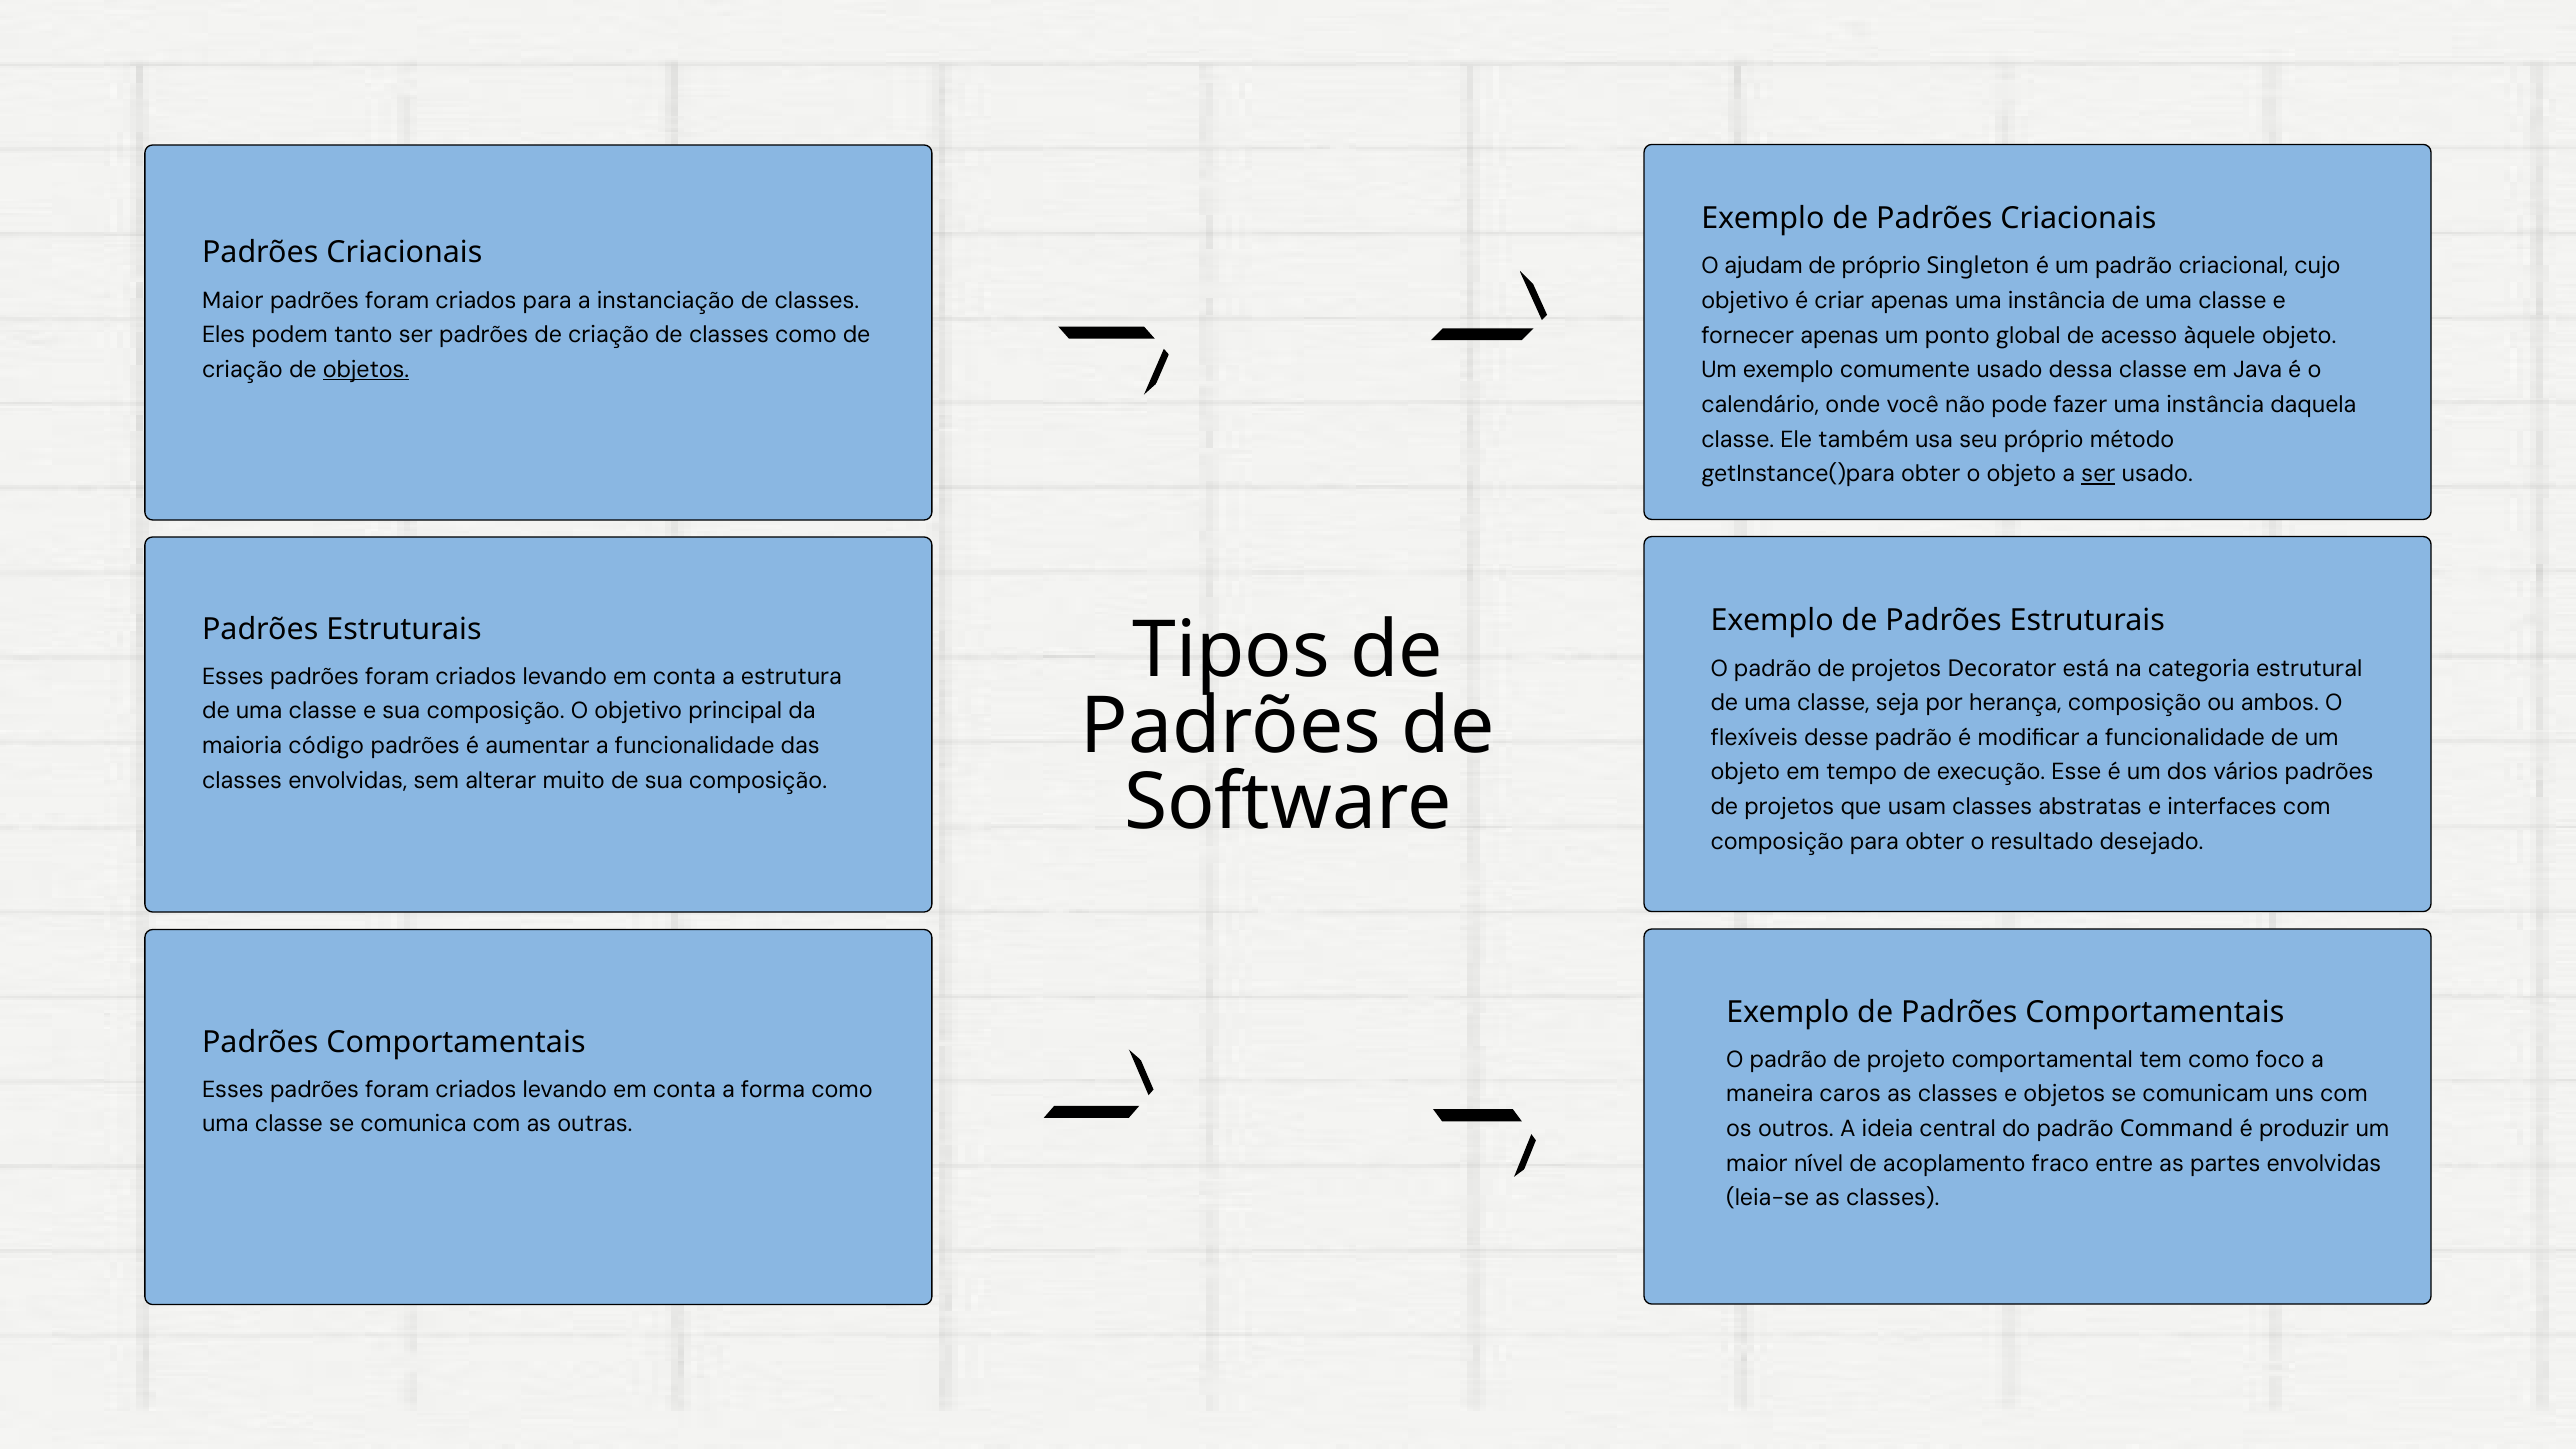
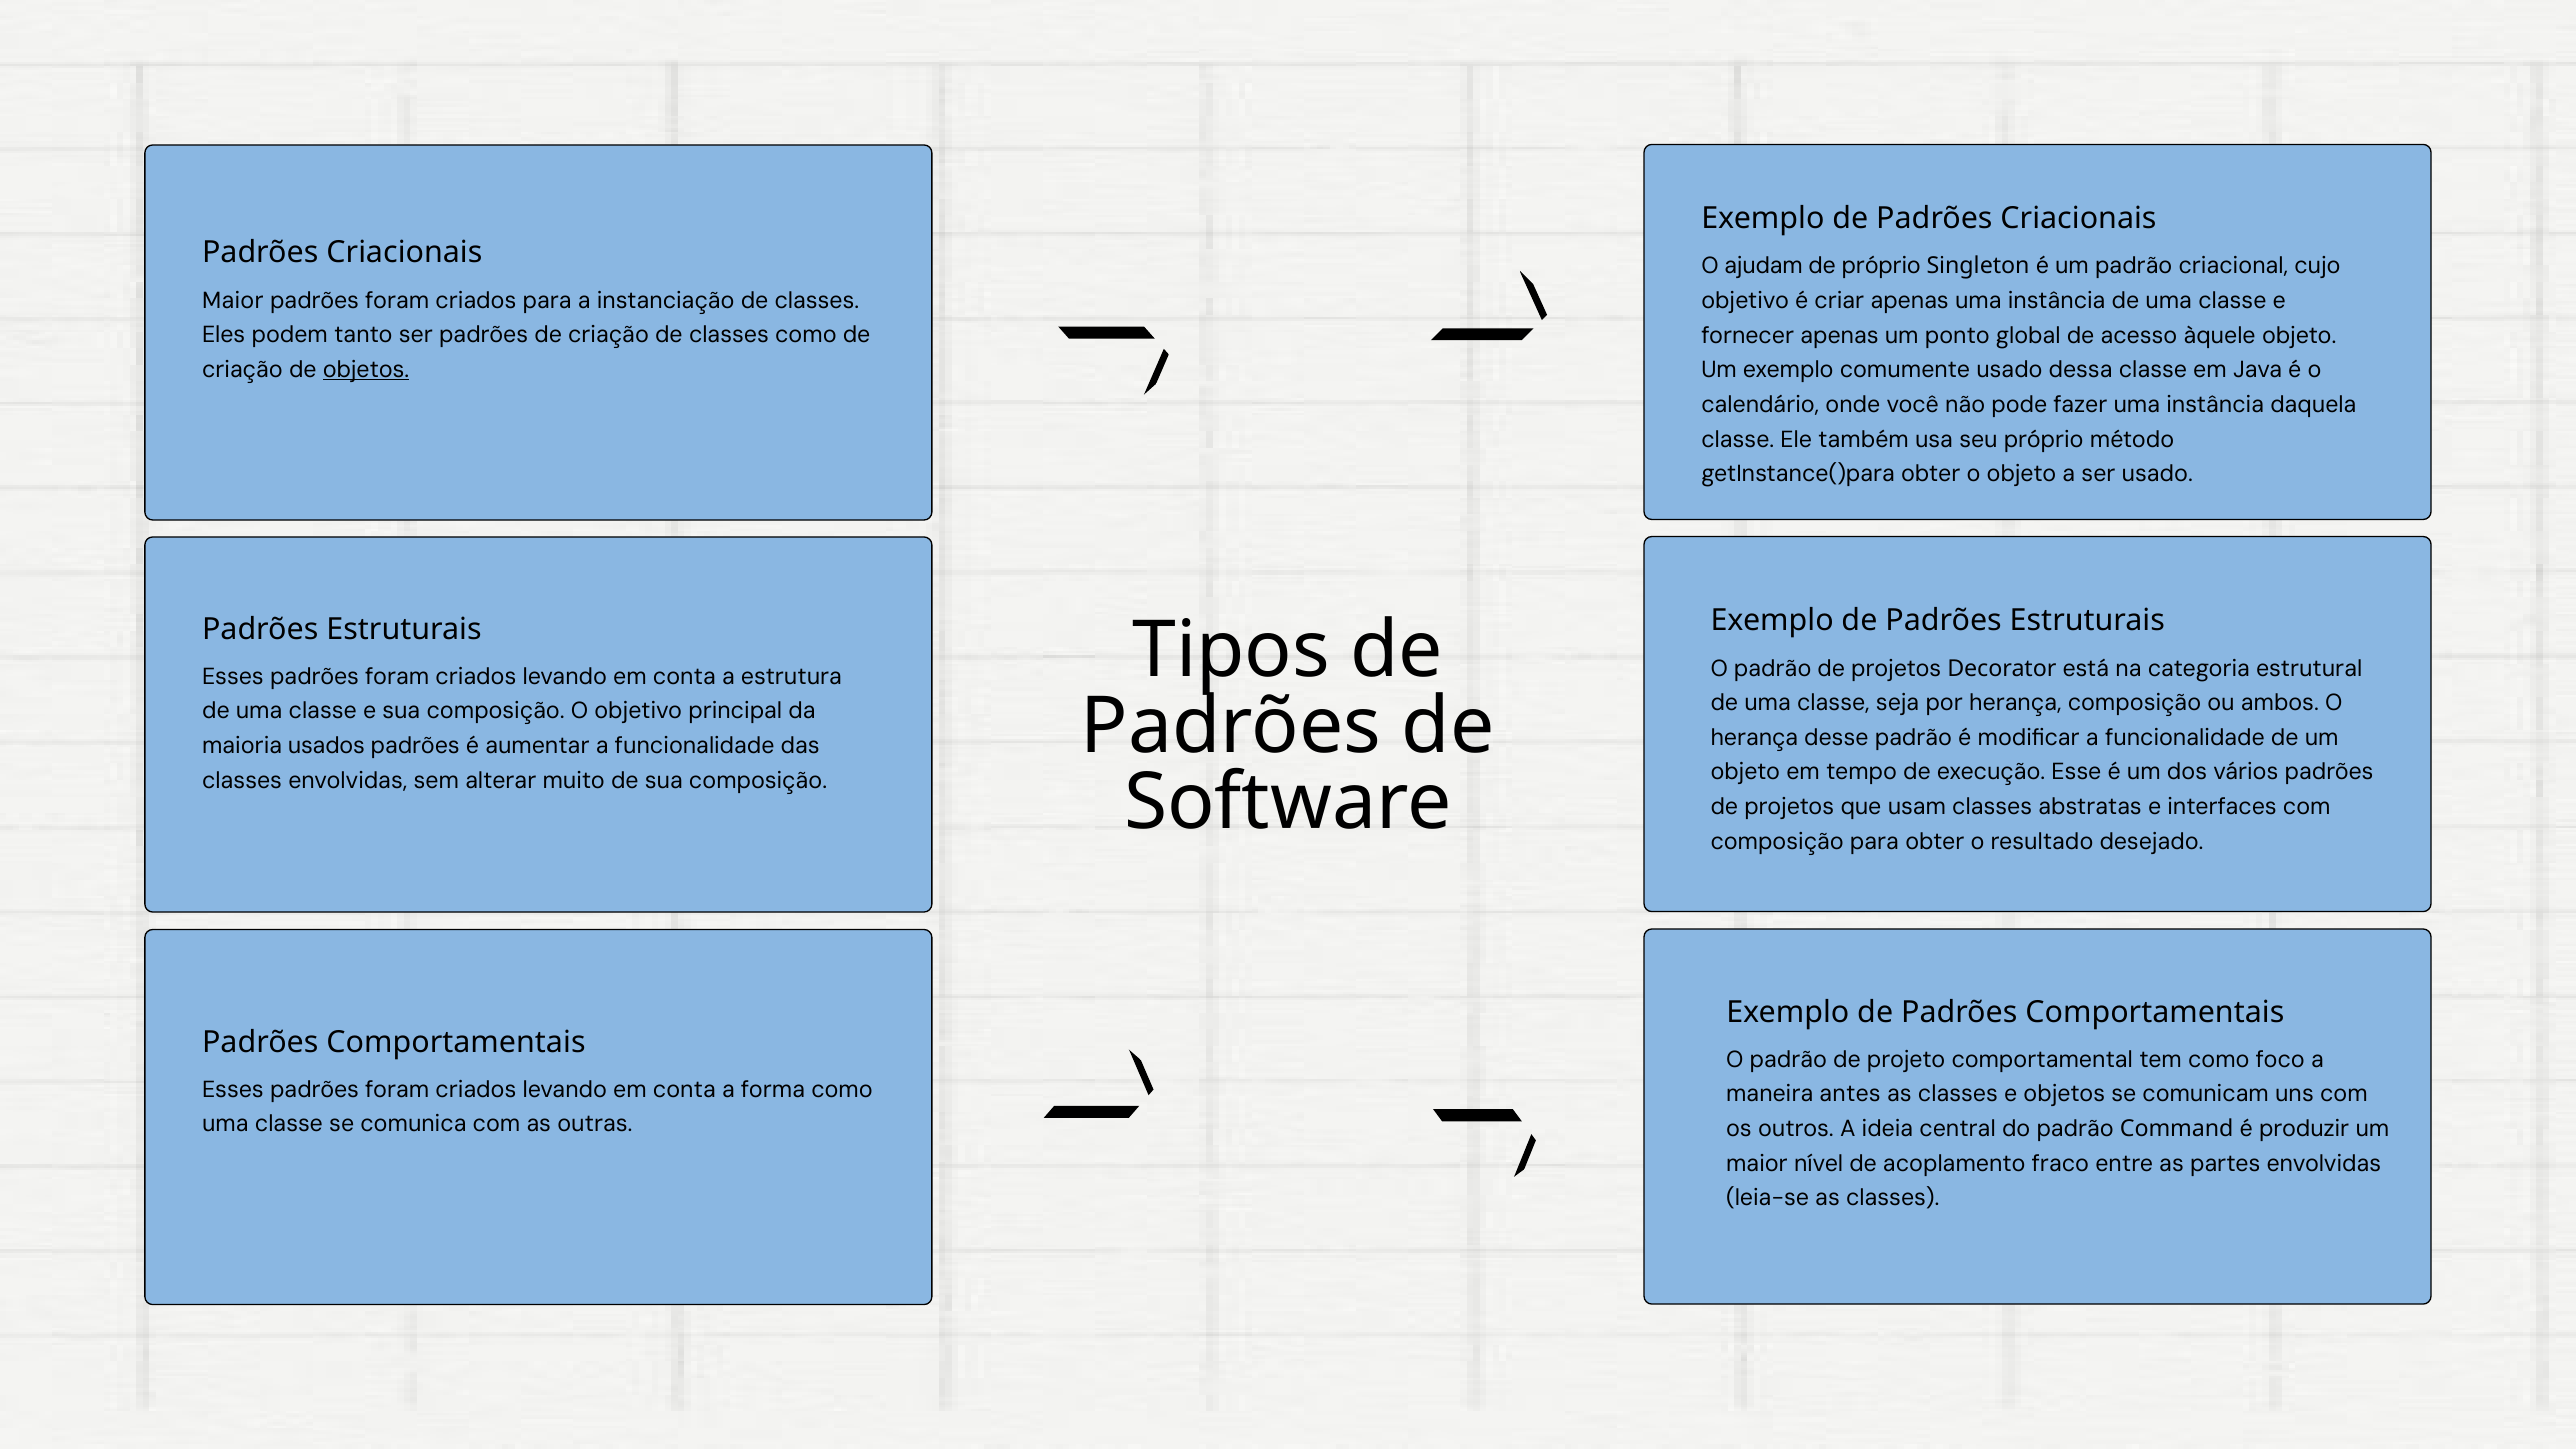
ser underline: present -> none (2098, 474)
flexíveis: flexíveis -> herança (1754, 738)
código: código -> usados (326, 746)
caros: caros -> antes (1850, 1094)
